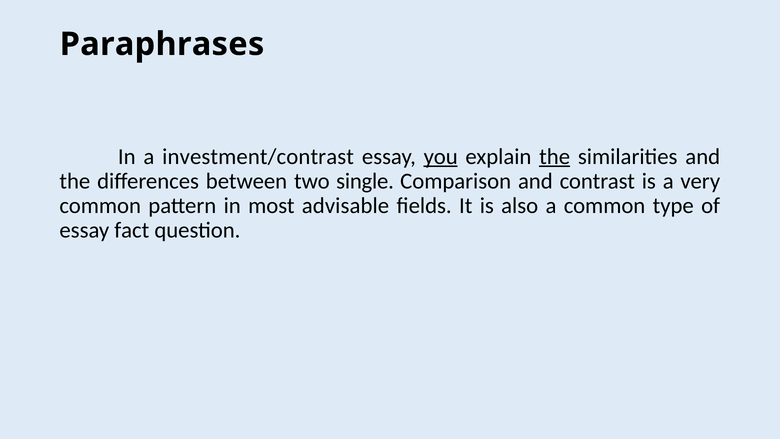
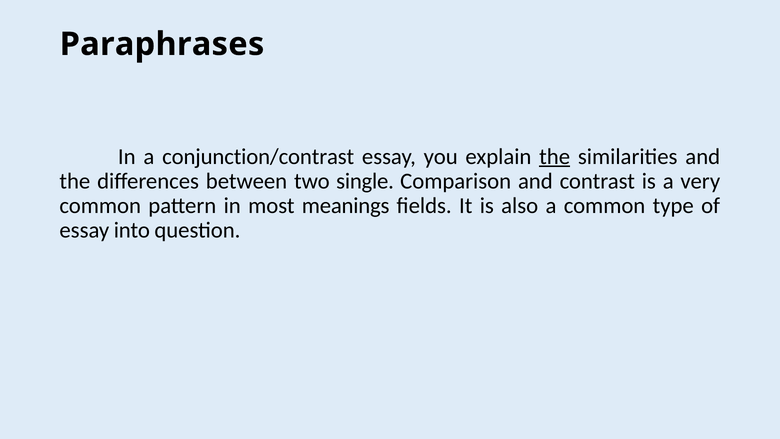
investment/contrast: investment/contrast -> conjunction/contrast (258, 156)
you underline: present -> none (441, 156)
advisable: advisable -> meanings (346, 205)
fact: fact -> into (132, 230)
